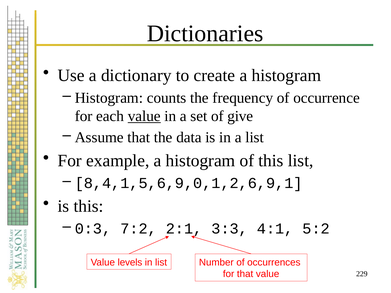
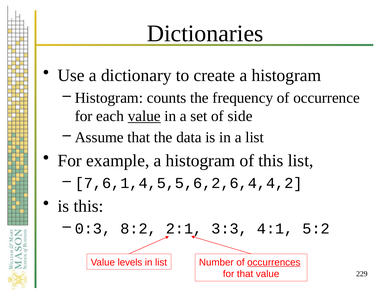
give: give -> side (240, 116)
8,4,1,5,6,9,0,1,2,6,9,1: 8,4,1,5,6,9,0,1,2,6,9,1 -> 7,6,1,4,5,5,6,2,6,4,4,2 (189, 183)
7:2: 7:2 -> 8:2 (139, 229)
occurrences underline: none -> present (274, 263)
